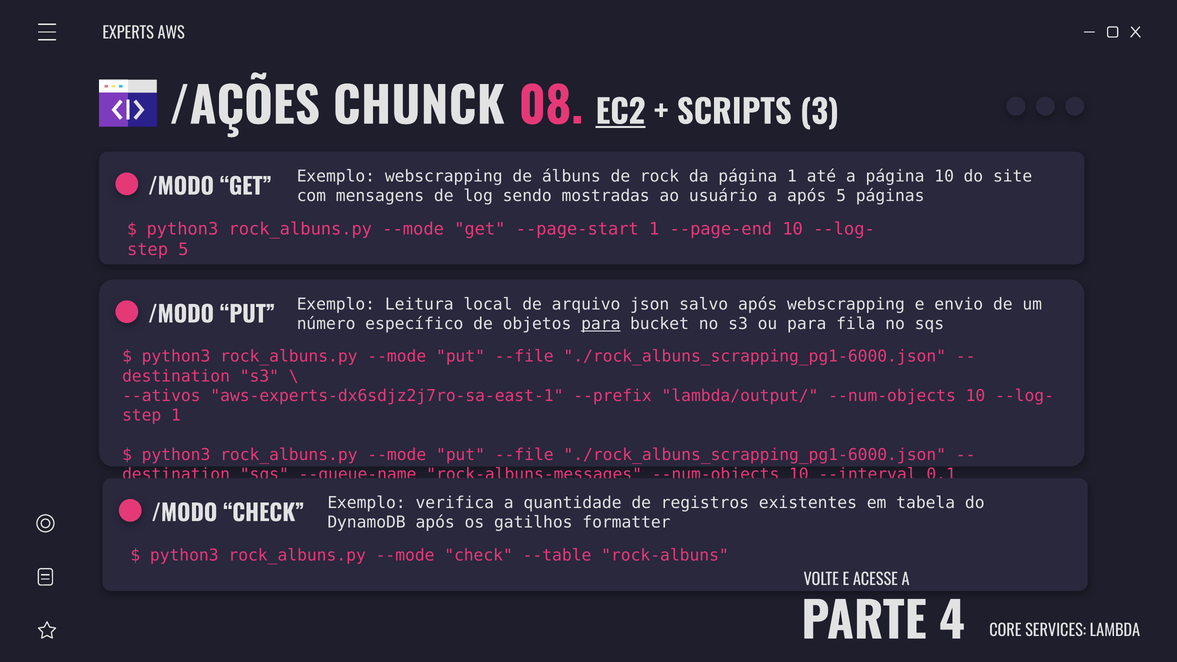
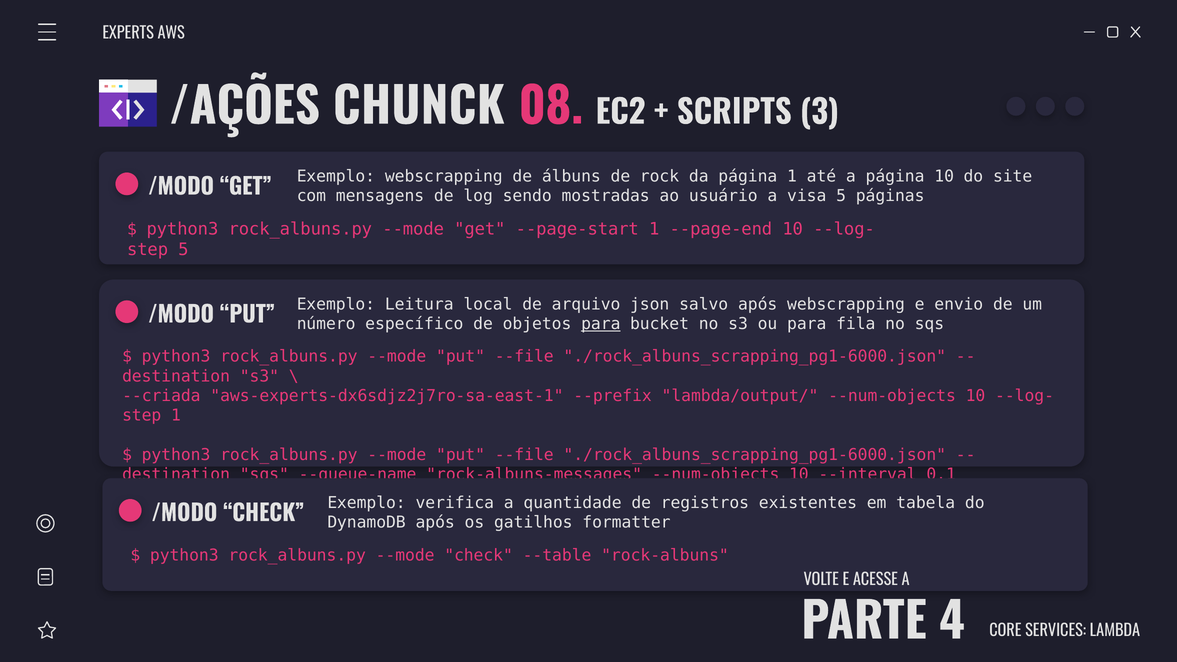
EC2 underline: present -> none (621, 113)
a após: após -> visa (807, 196)
--ativos: --ativos -> --criada (161, 396)
